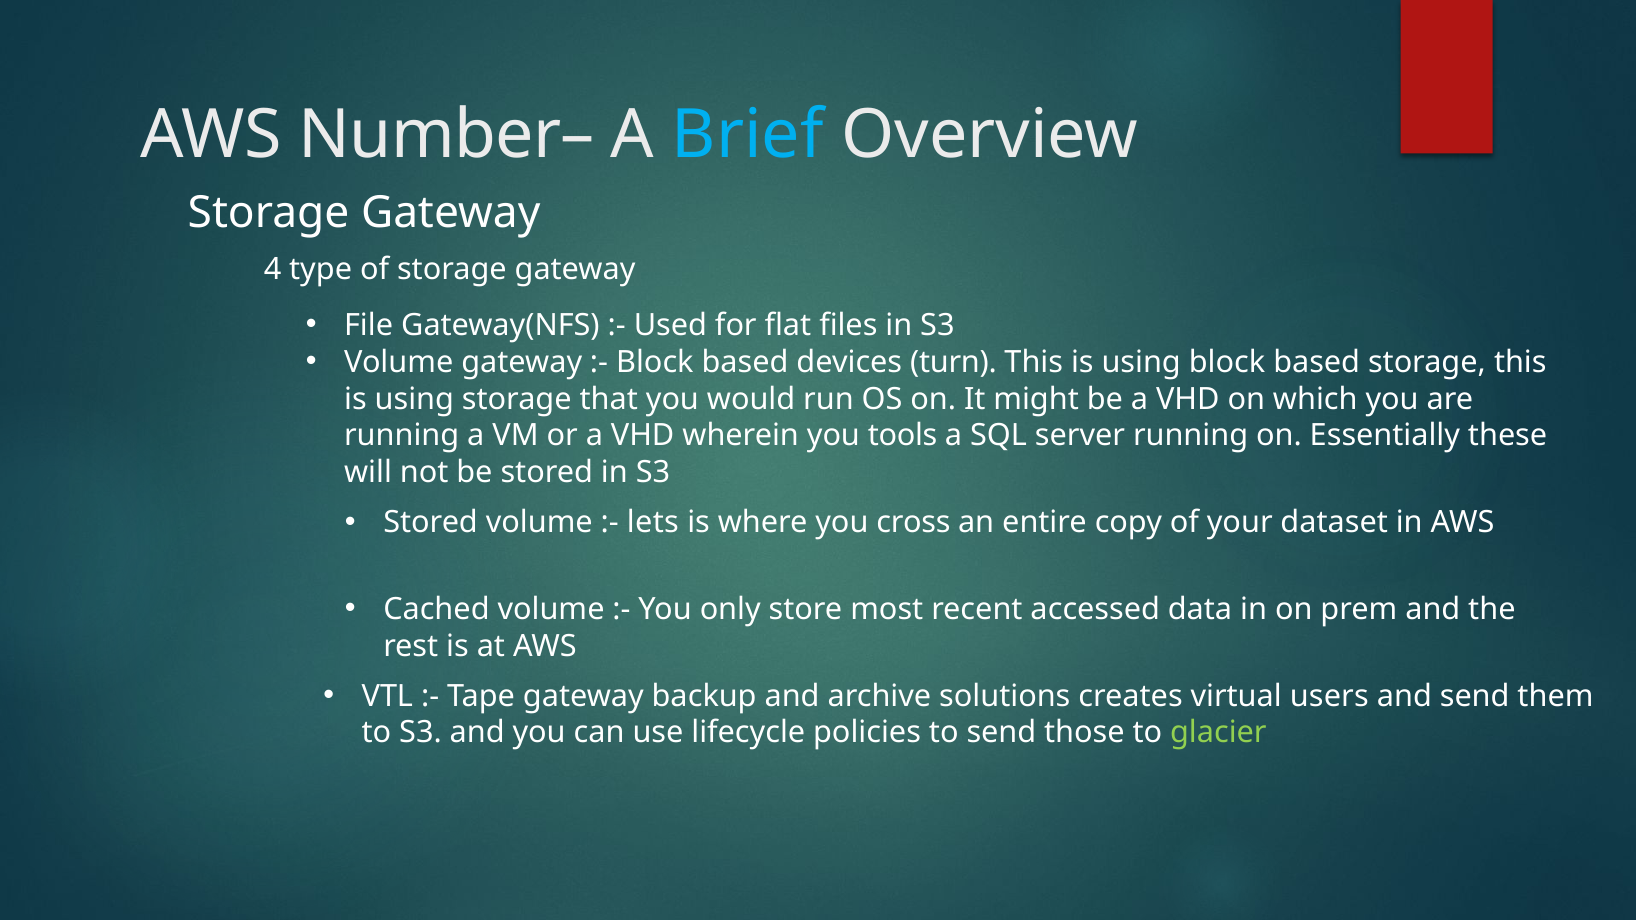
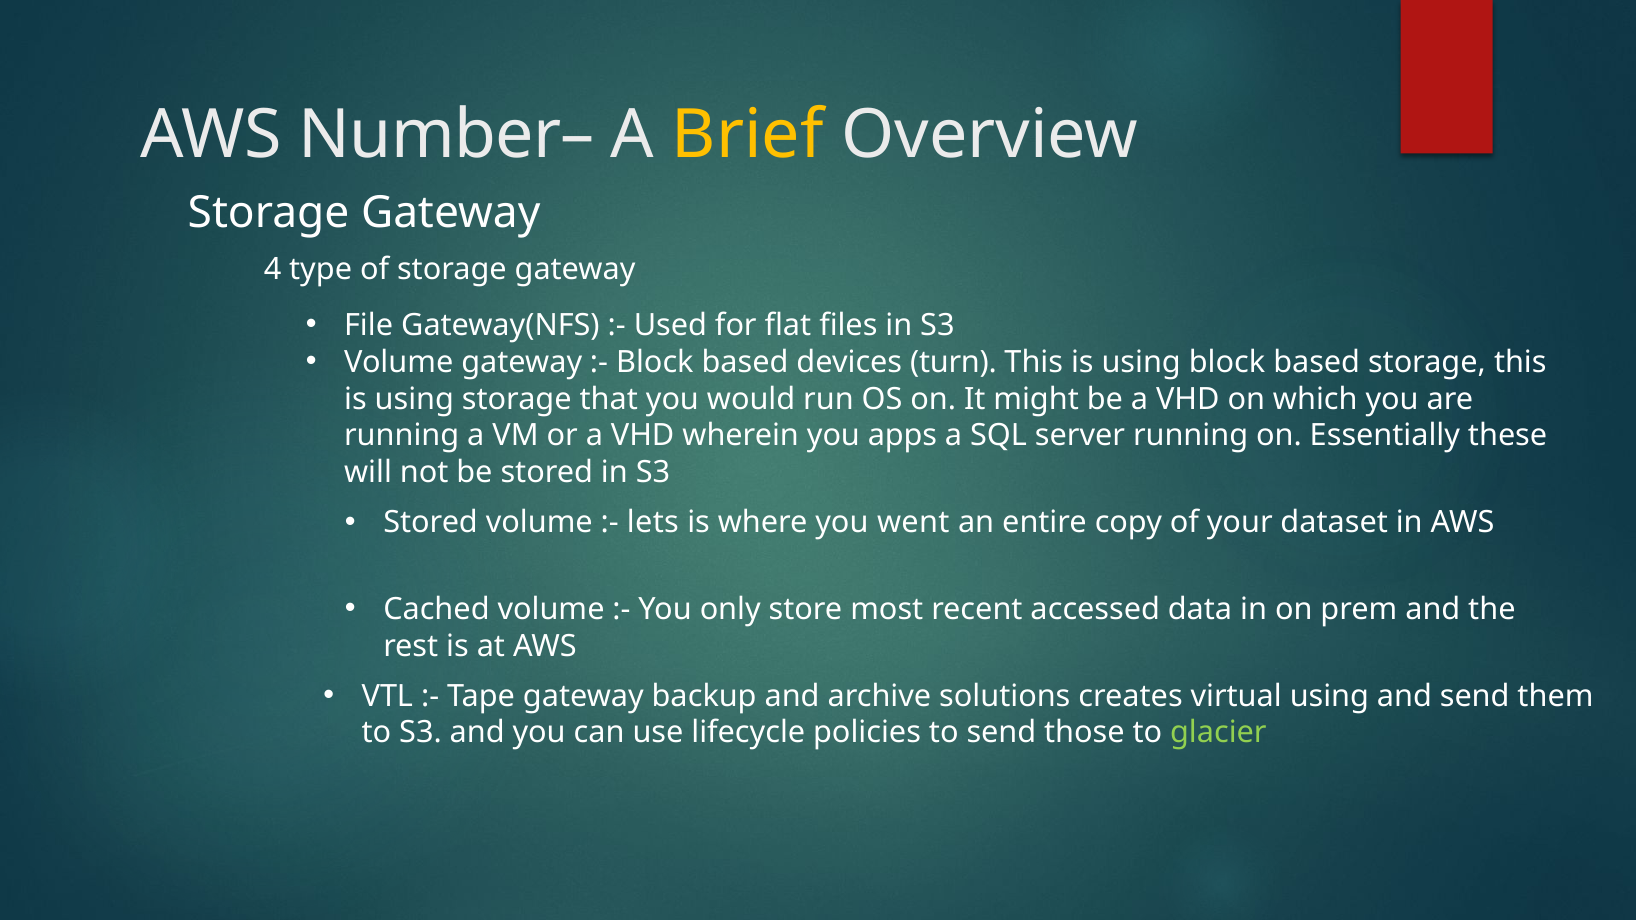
Brief colour: light blue -> yellow (748, 135)
tools: tools -> apps (902, 436)
cross: cross -> went (913, 523)
virtual users: users -> using (1329, 696)
